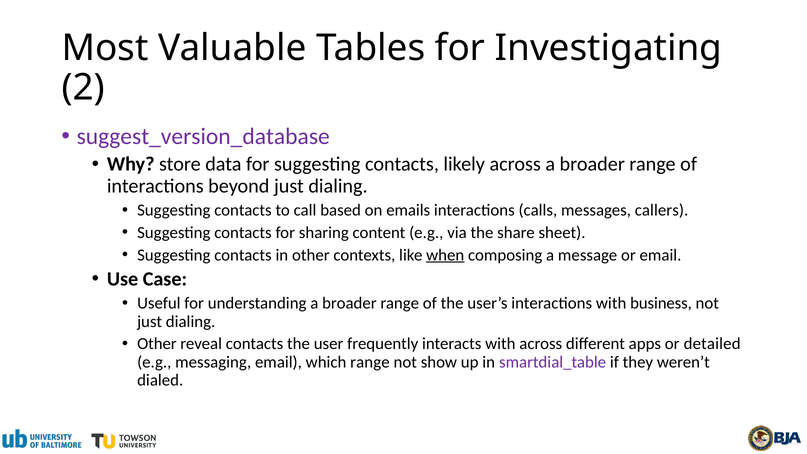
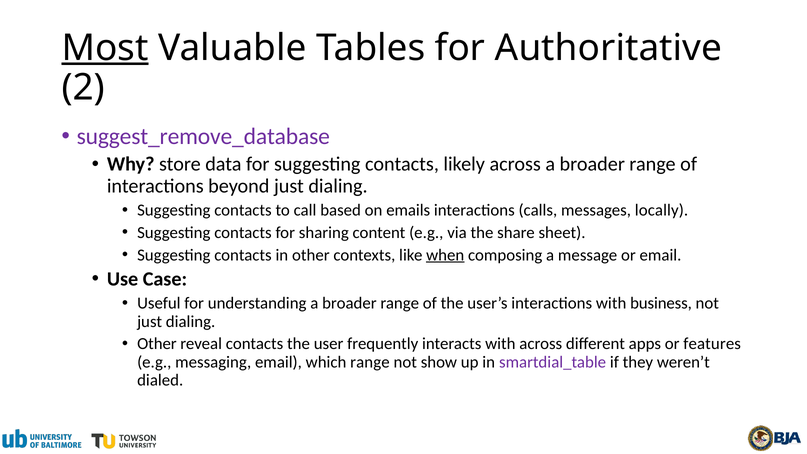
Most underline: none -> present (105, 48)
Investigating: Investigating -> Authoritative (608, 48)
suggest_version_database: suggest_version_database -> suggest_remove_database (203, 136)
callers: callers -> locally (662, 210)
detailed: detailed -> features (712, 344)
